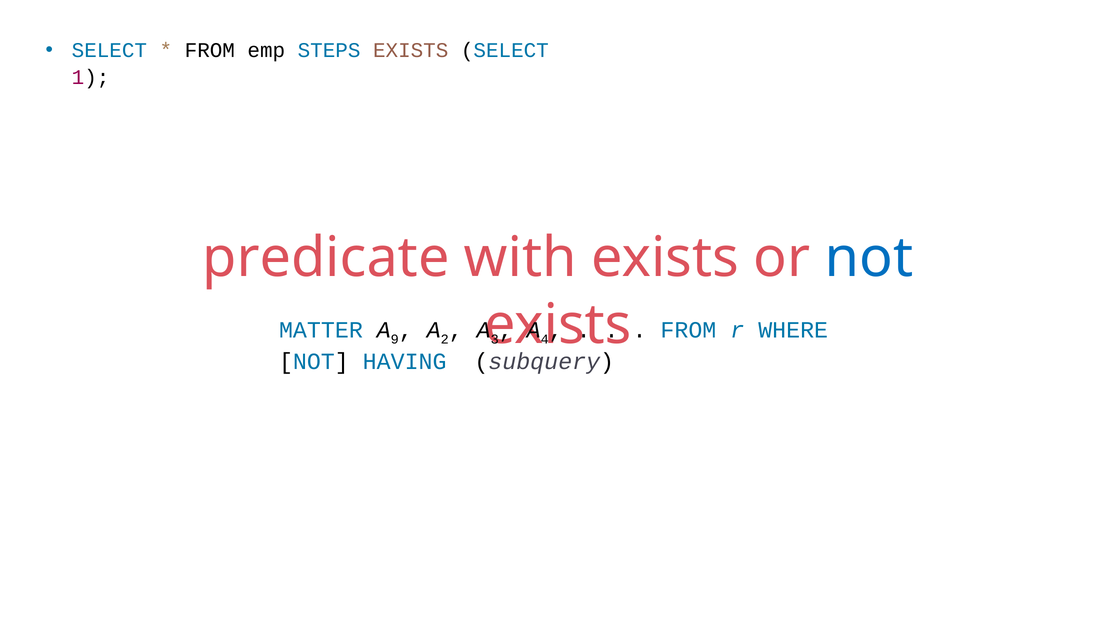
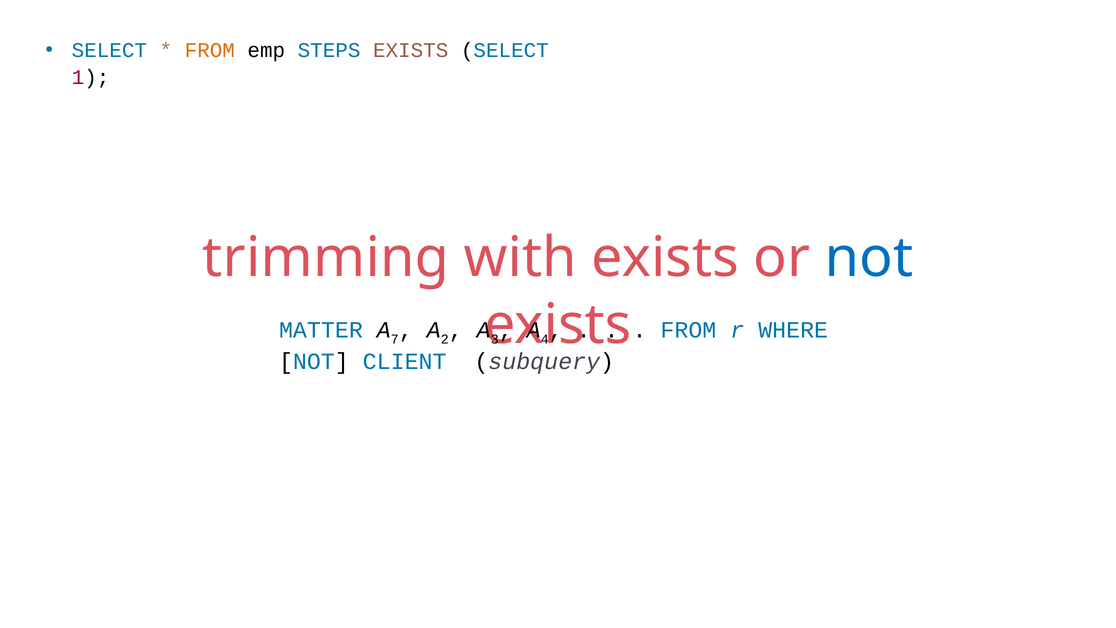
FROM colour: black -> orange (210, 50)
predicate: predicate -> trimming (326, 258)
9: 9 -> 7 (395, 339)
HAVING: HAVING -> CLIENT (405, 362)
